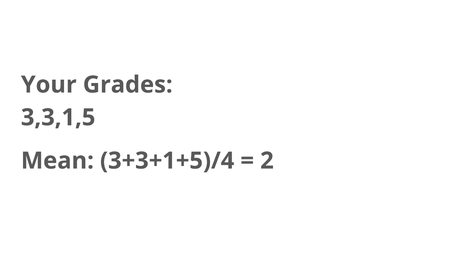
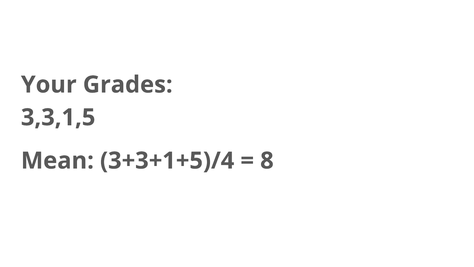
2: 2 -> 8 (267, 161)
